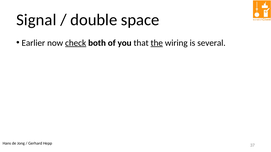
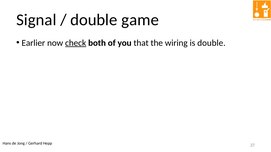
space: space -> game (140, 20)
the underline: present -> none (157, 43)
is several: several -> double (211, 43)
